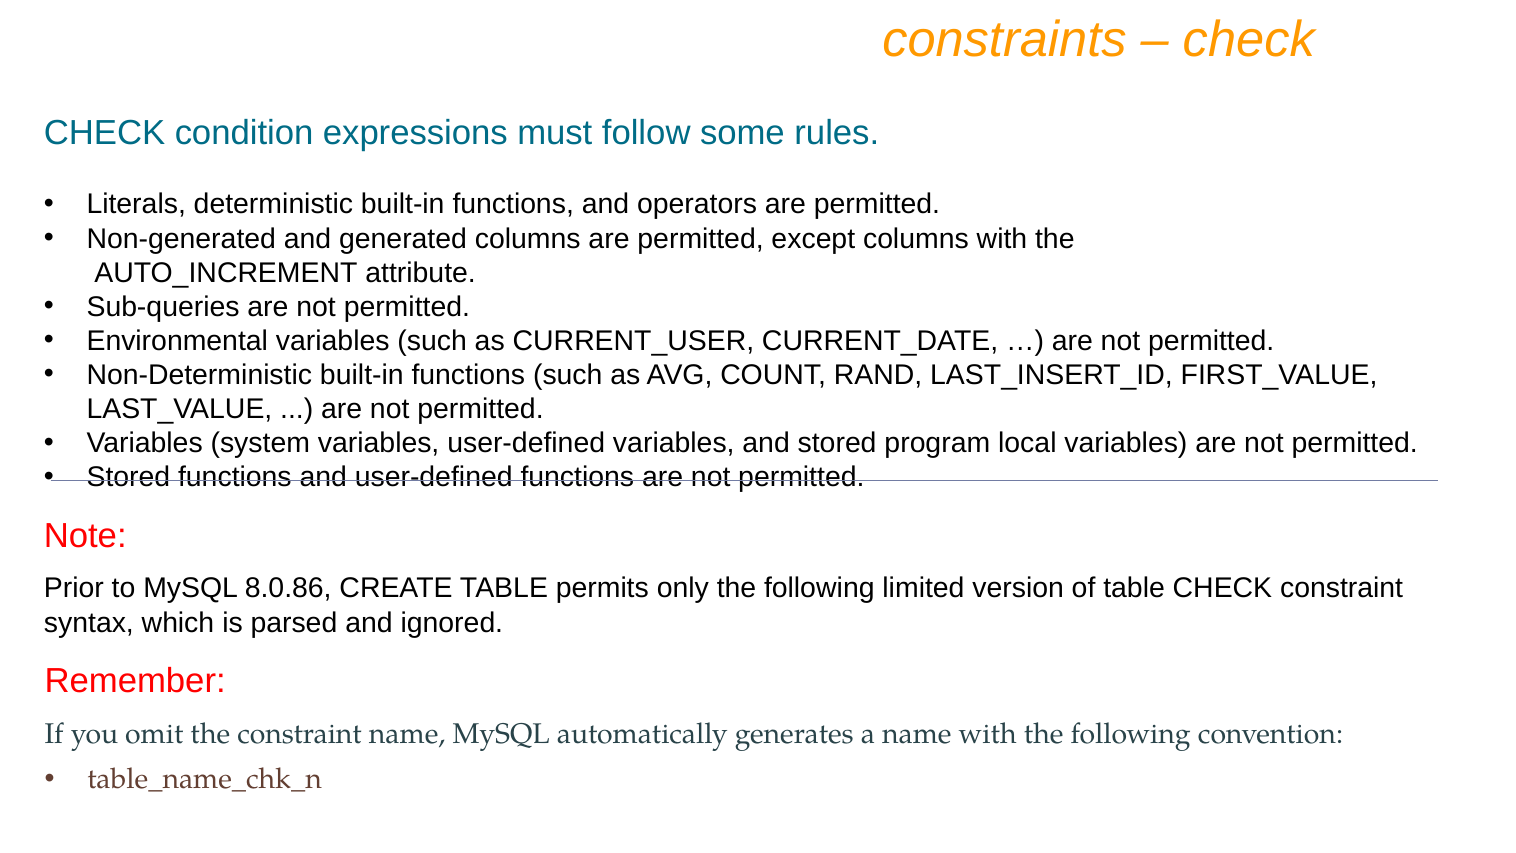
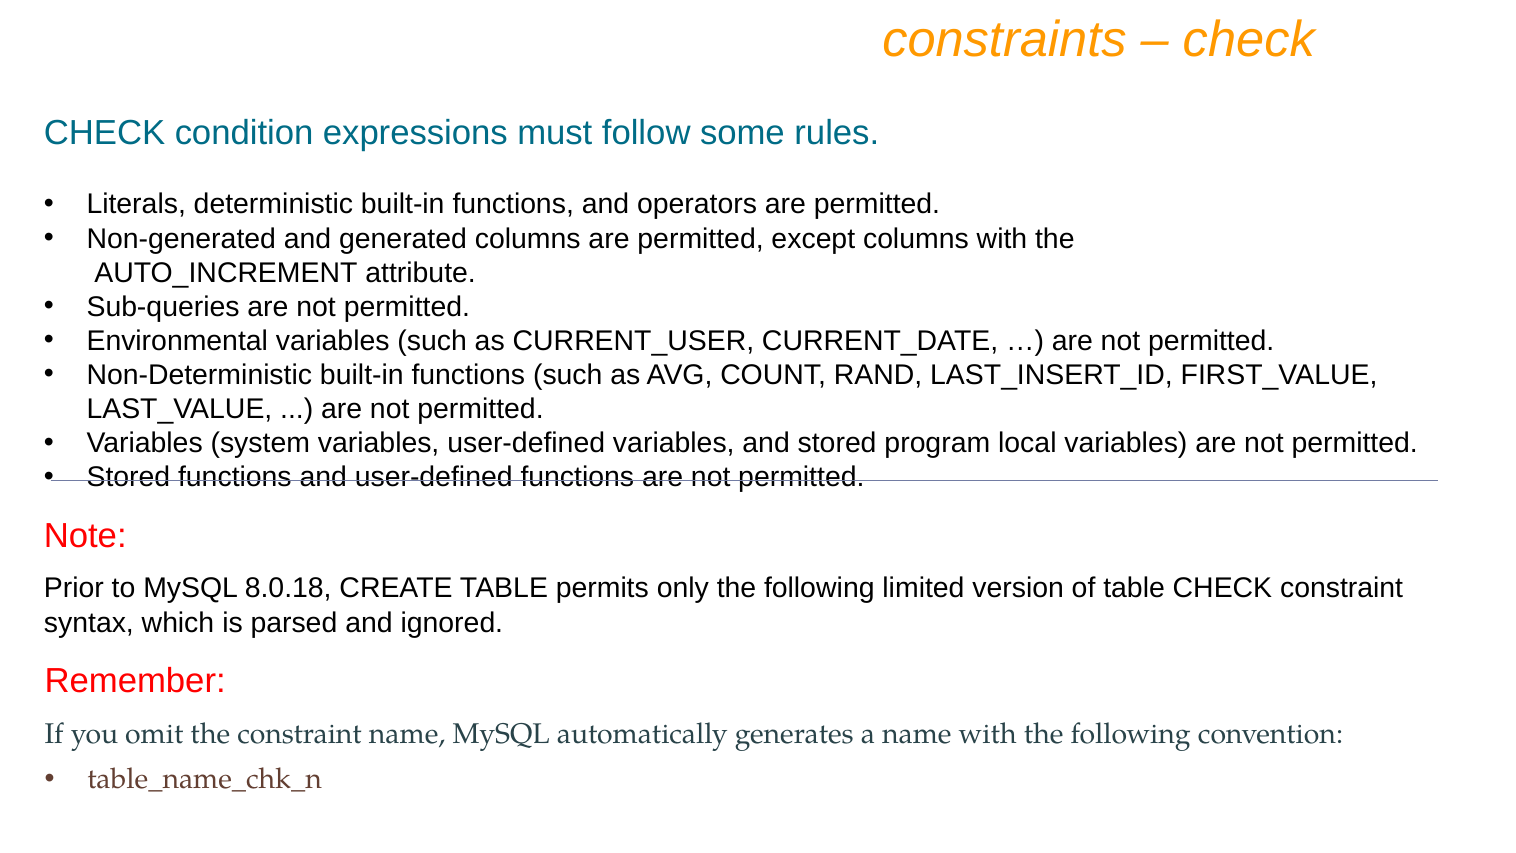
8.0.86: 8.0.86 -> 8.0.18 (288, 588)
